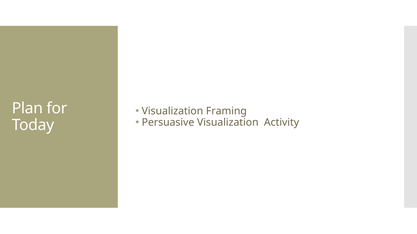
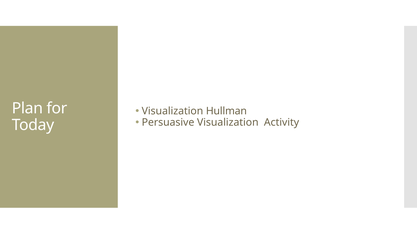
Framing: Framing -> Hullman (226, 111)
